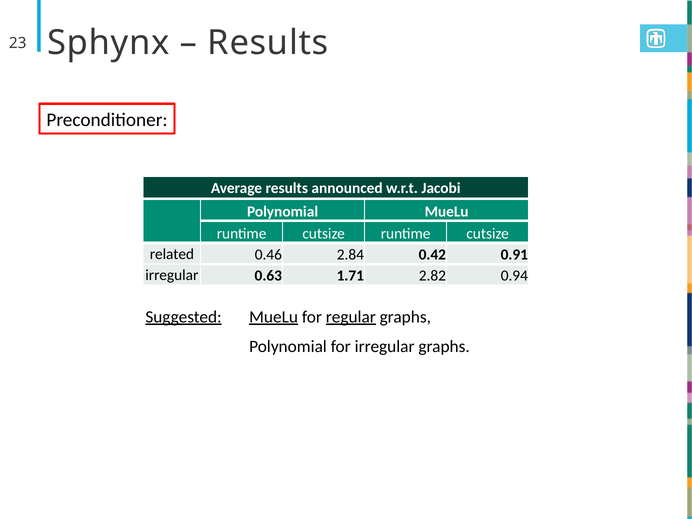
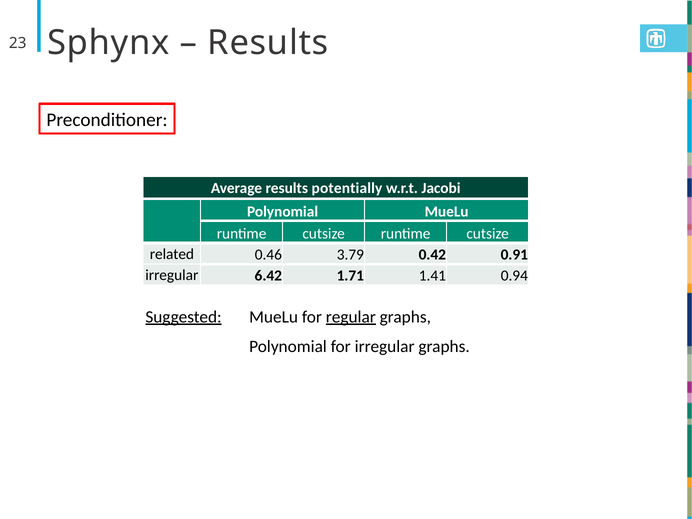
announced: announced -> potentially (347, 188)
2.84: 2.84 -> 3.79 (350, 255)
0.63: 0.63 -> 6.42 (268, 276)
2.82: 2.82 -> 1.41 (432, 276)
MueLu underline: present -> none (274, 317)
